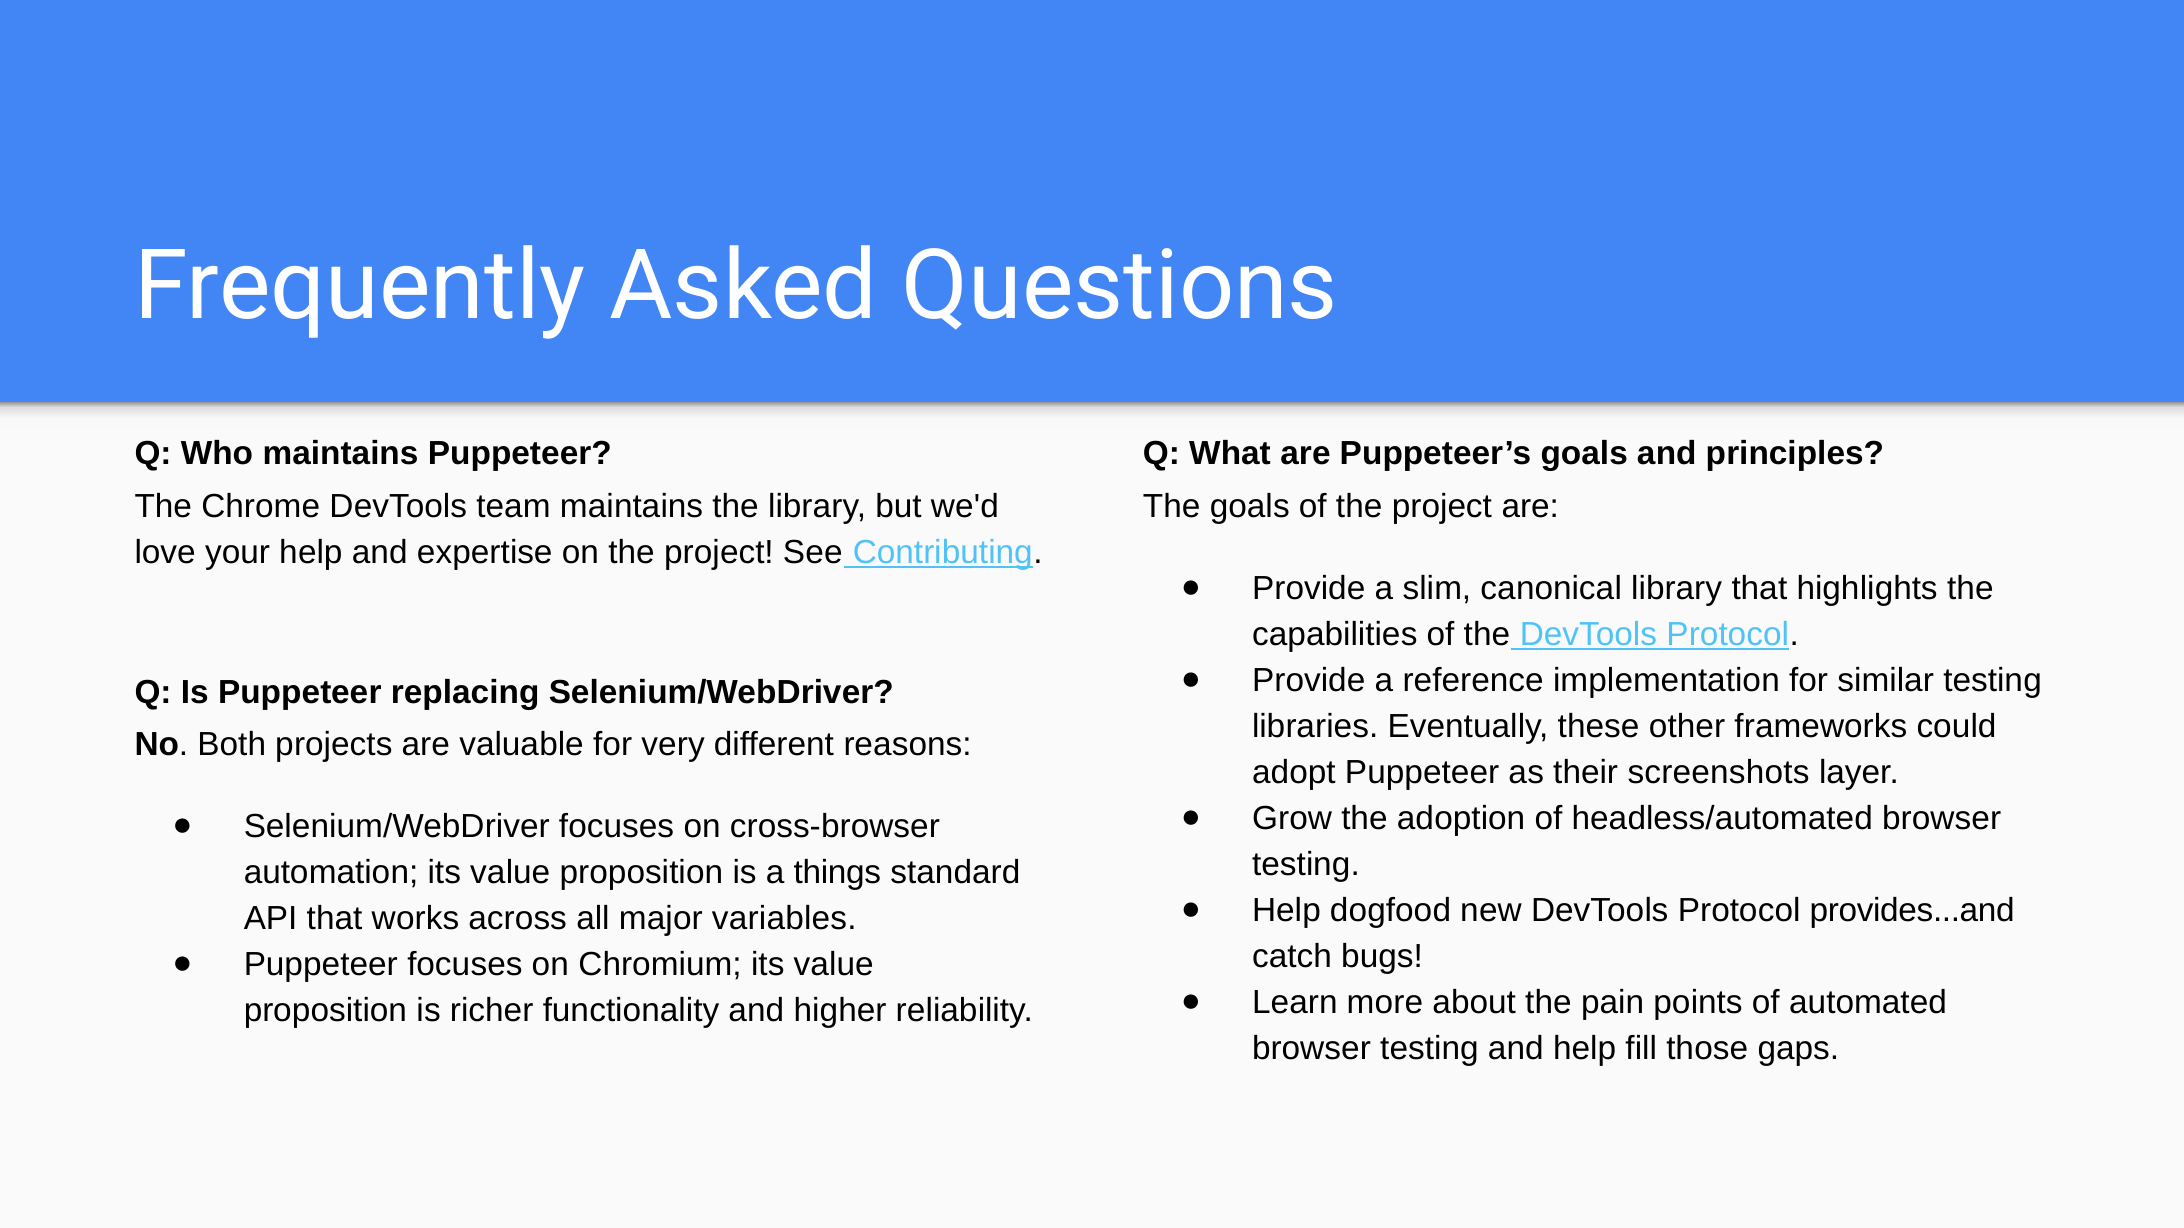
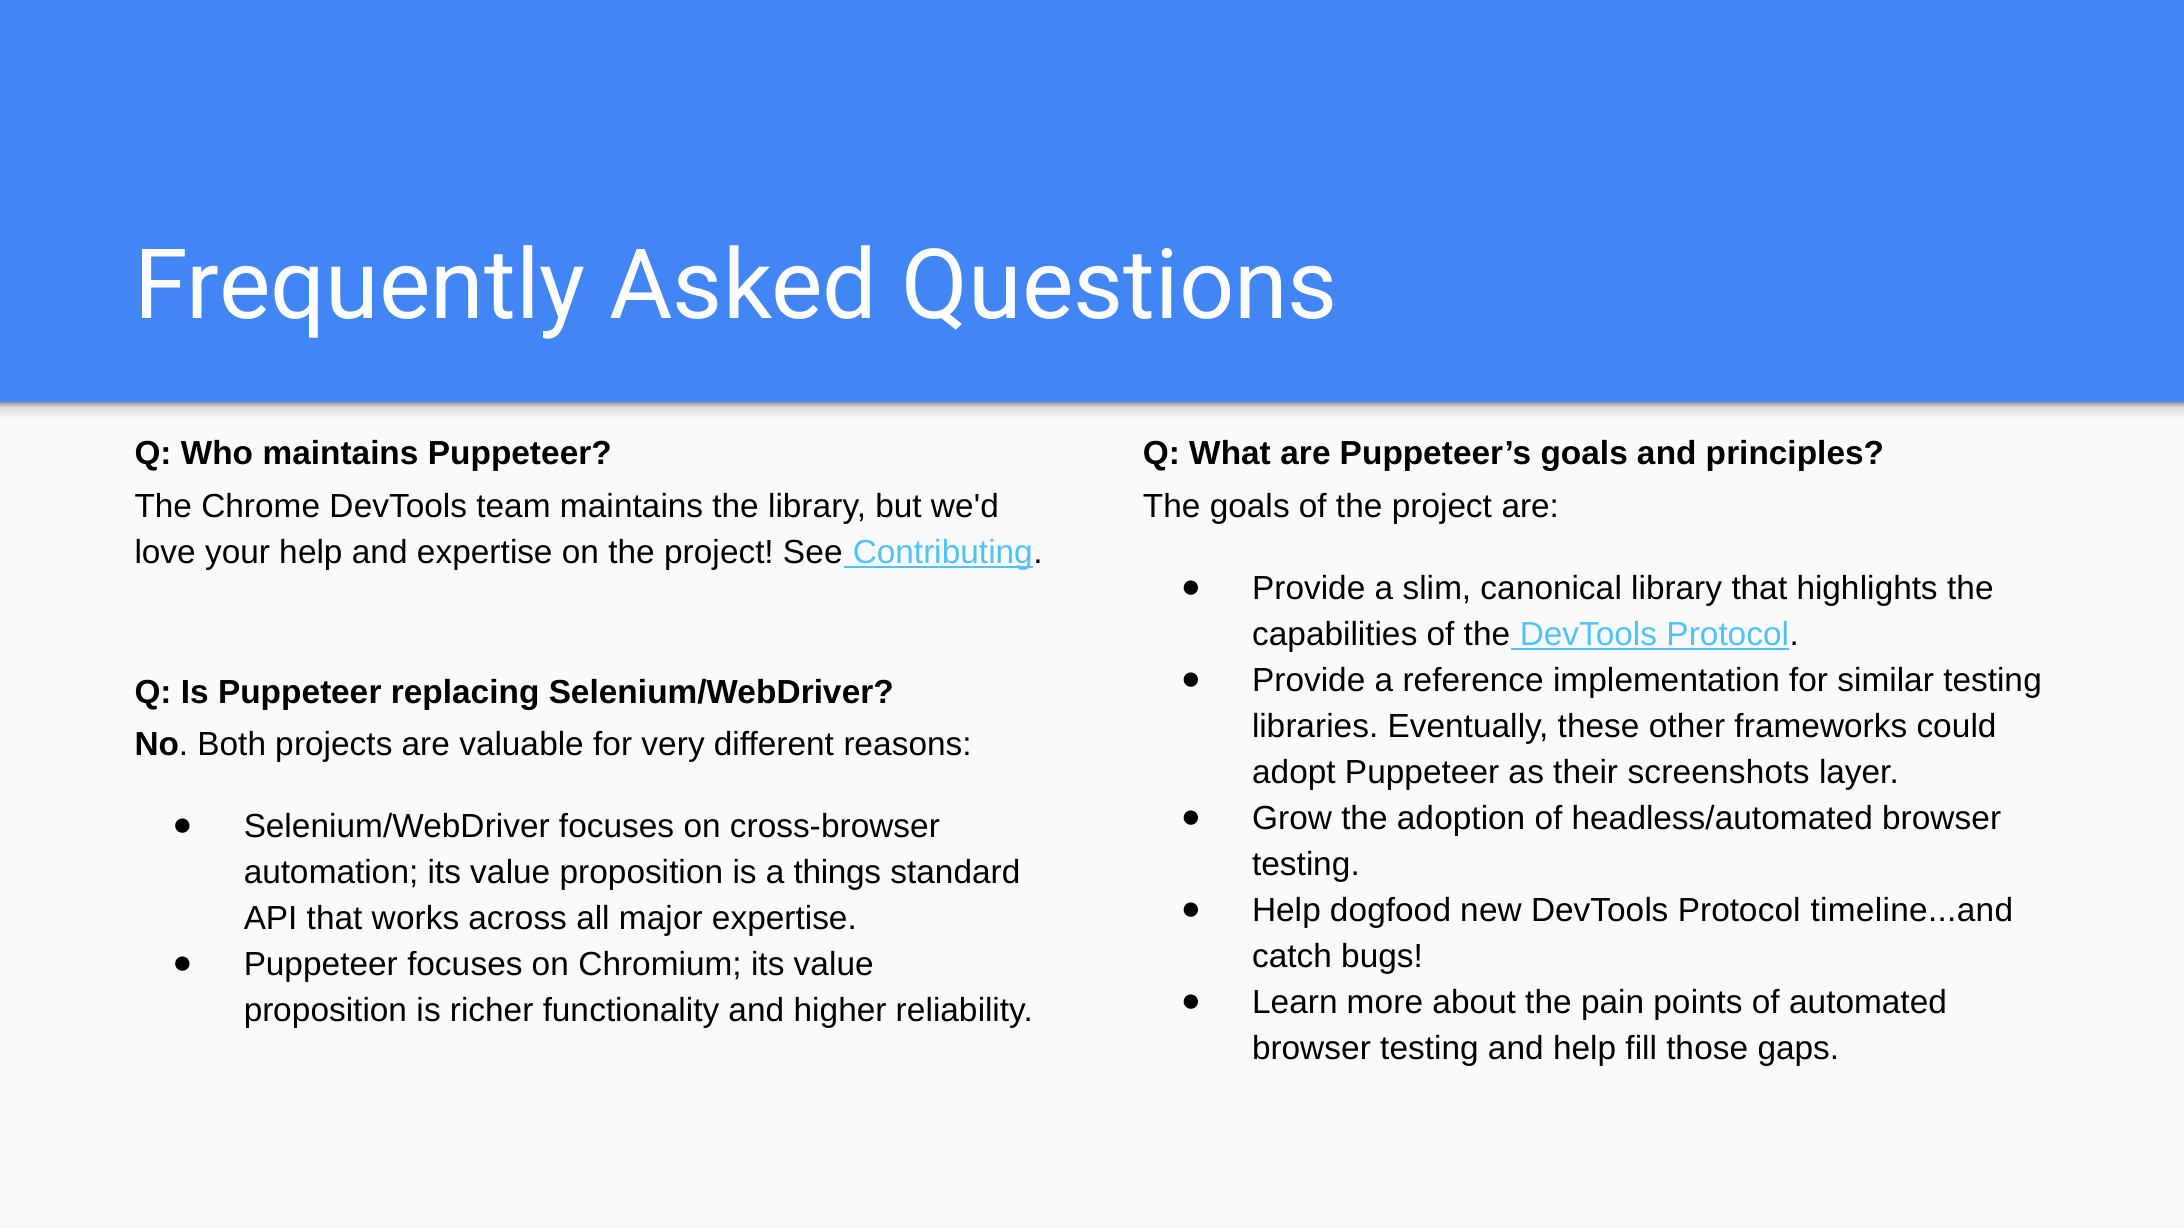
provides...and: provides...and -> timeline...and (1912, 911)
major variables: variables -> expertise (784, 919)
